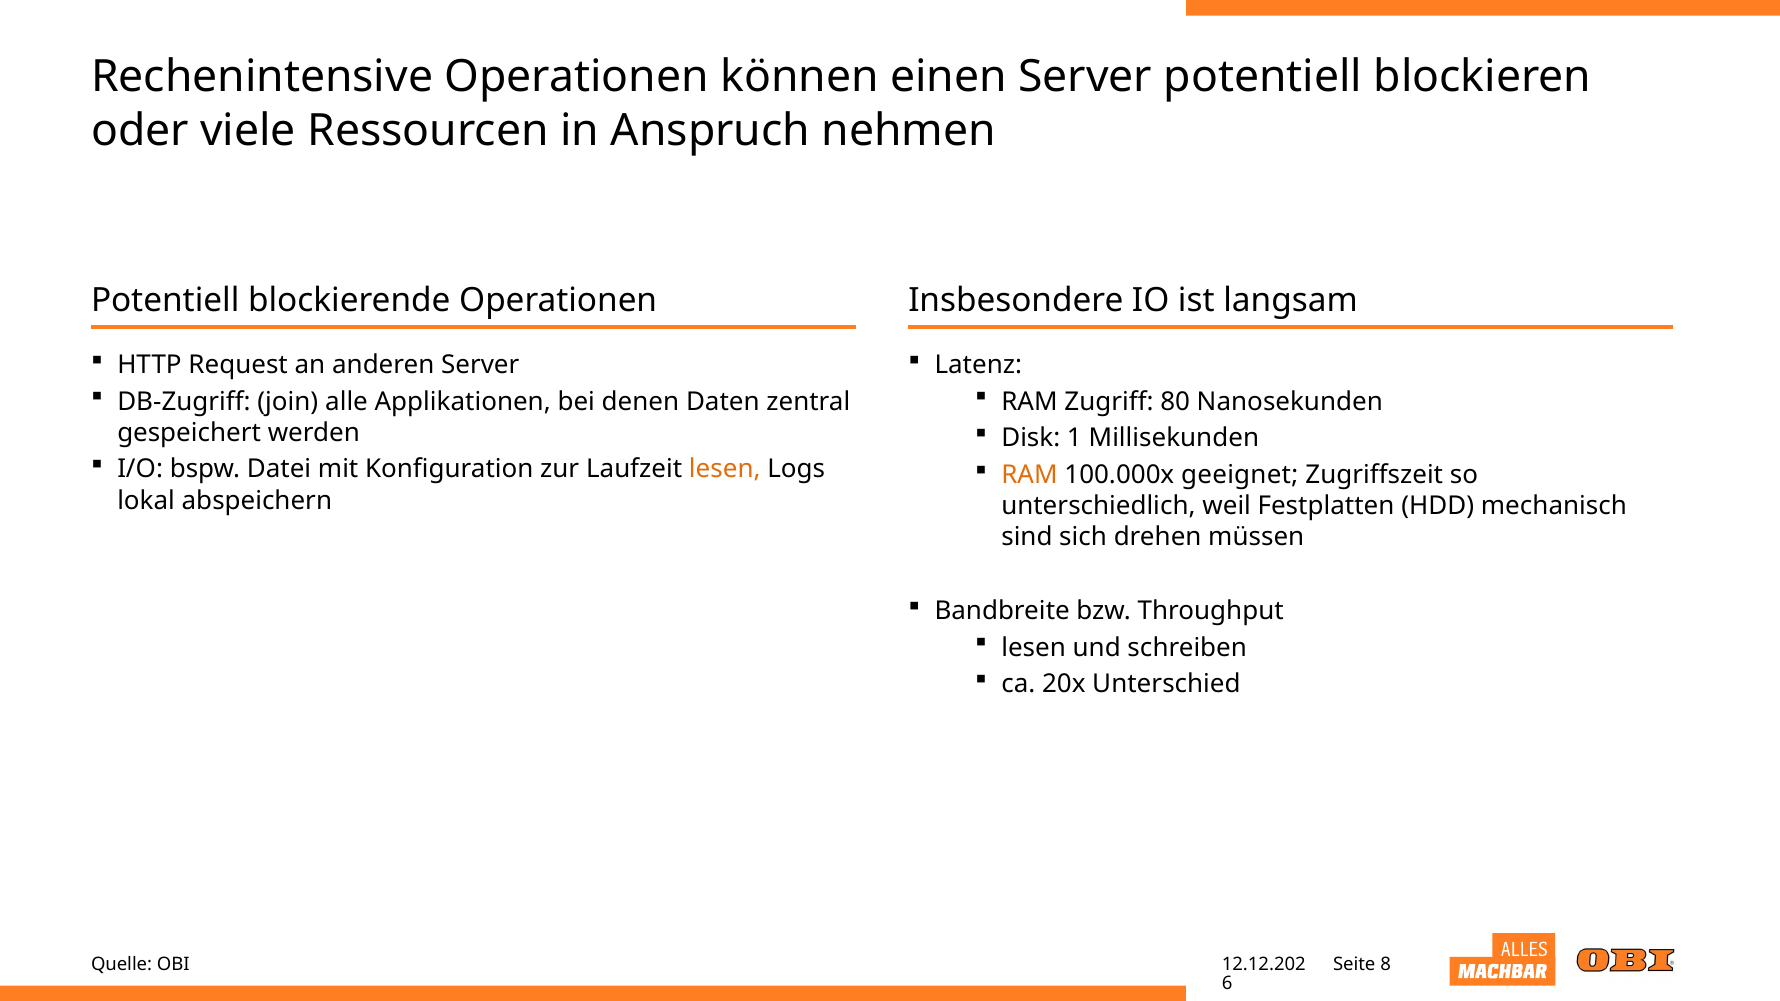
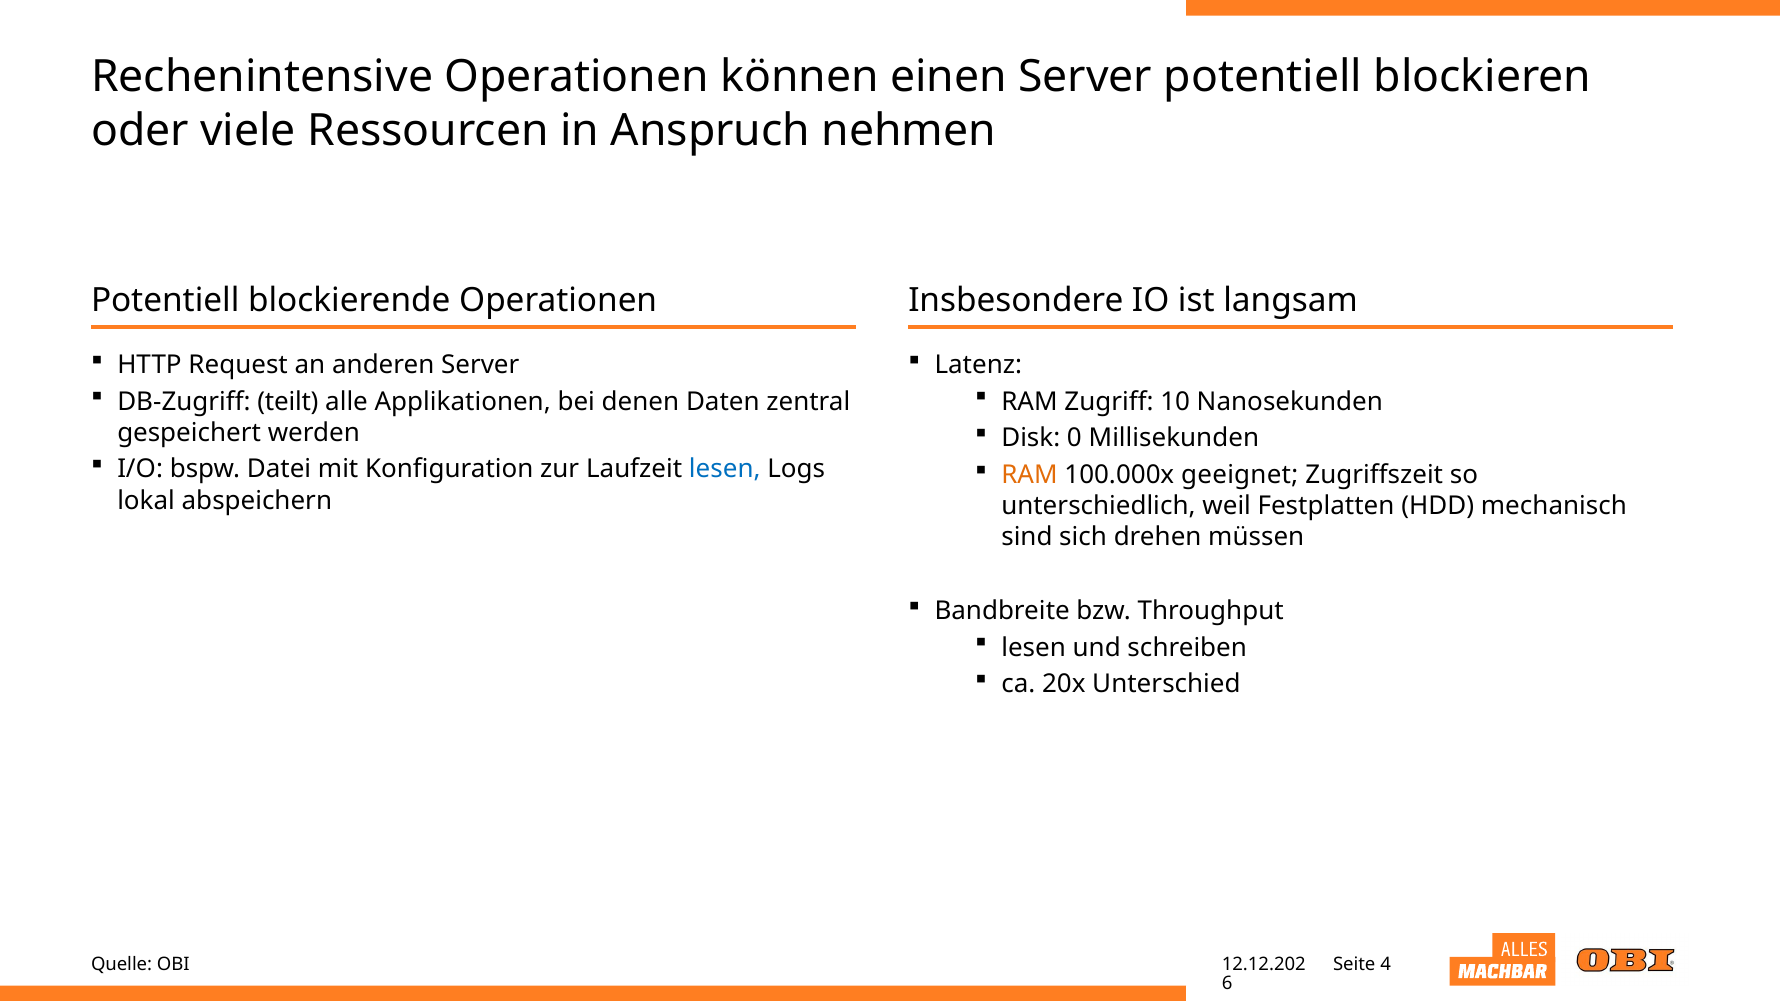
join: join -> teilt (288, 402)
80: 80 -> 10 (1175, 402)
1: 1 -> 0 (1074, 438)
lesen colour: orange -> blue (725, 470)
8: 8 -> 4 (1386, 965)
